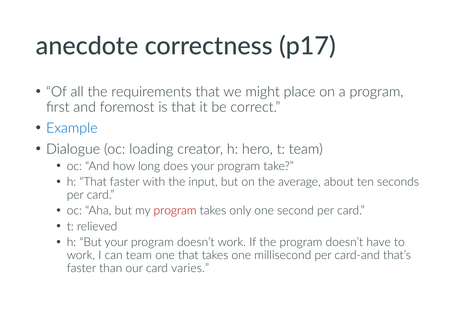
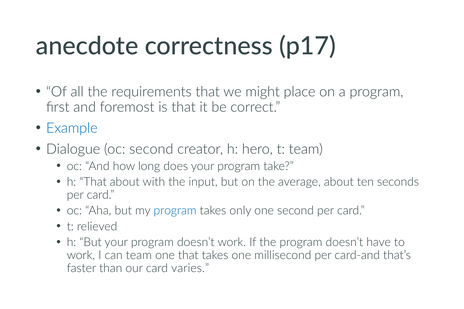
oc loading: loading -> second (151, 149)
That faster: faster -> about (125, 182)
program colour: red -> blue (175, 211)
